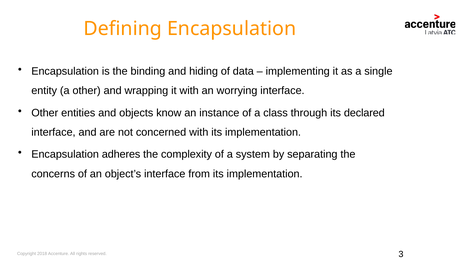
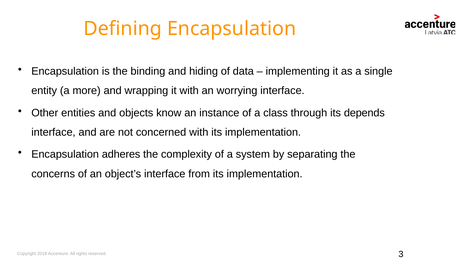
a other: other -> more (87, 91)
declared: declared -> depends (364, 113)
